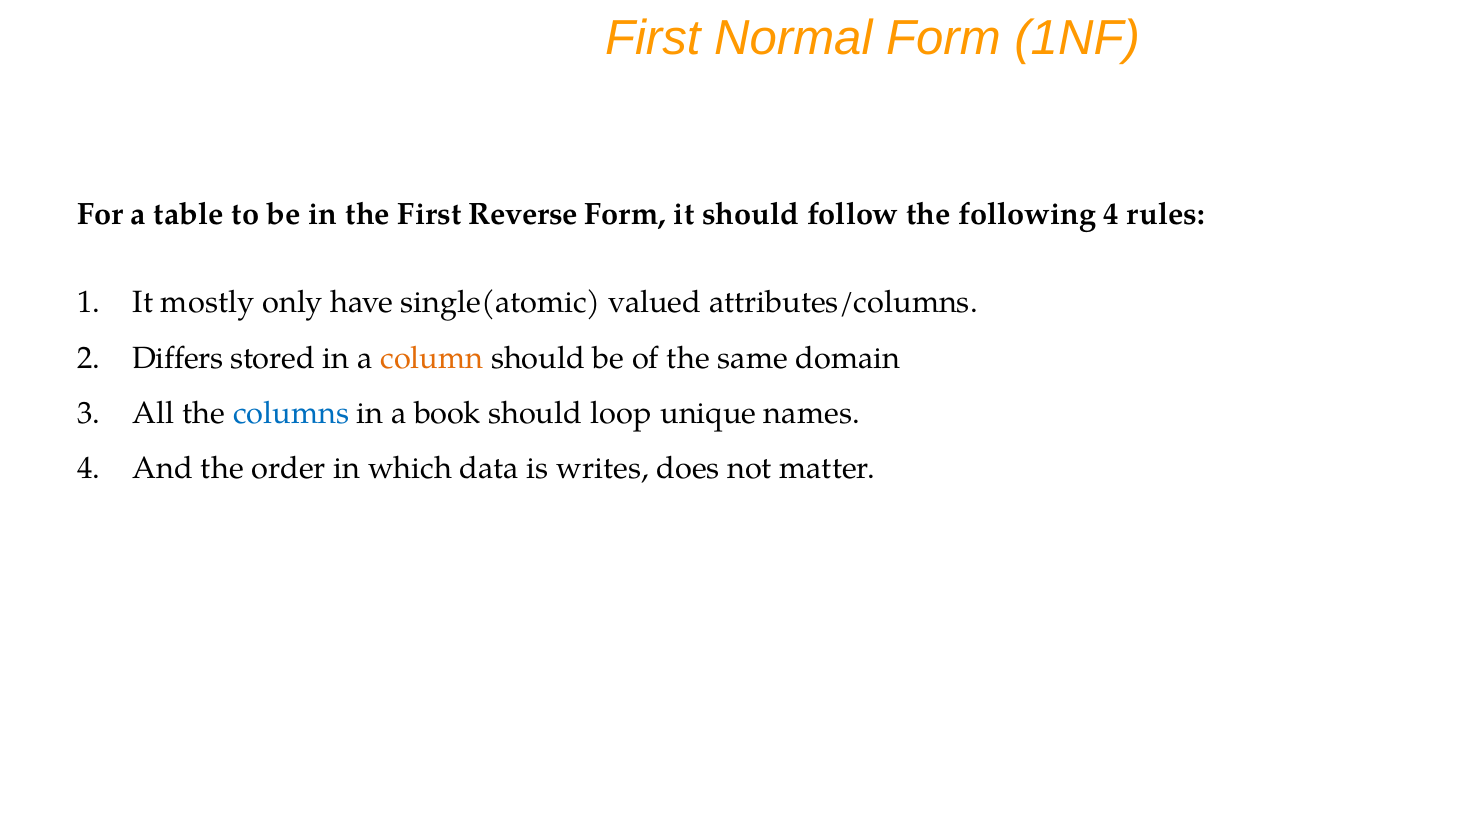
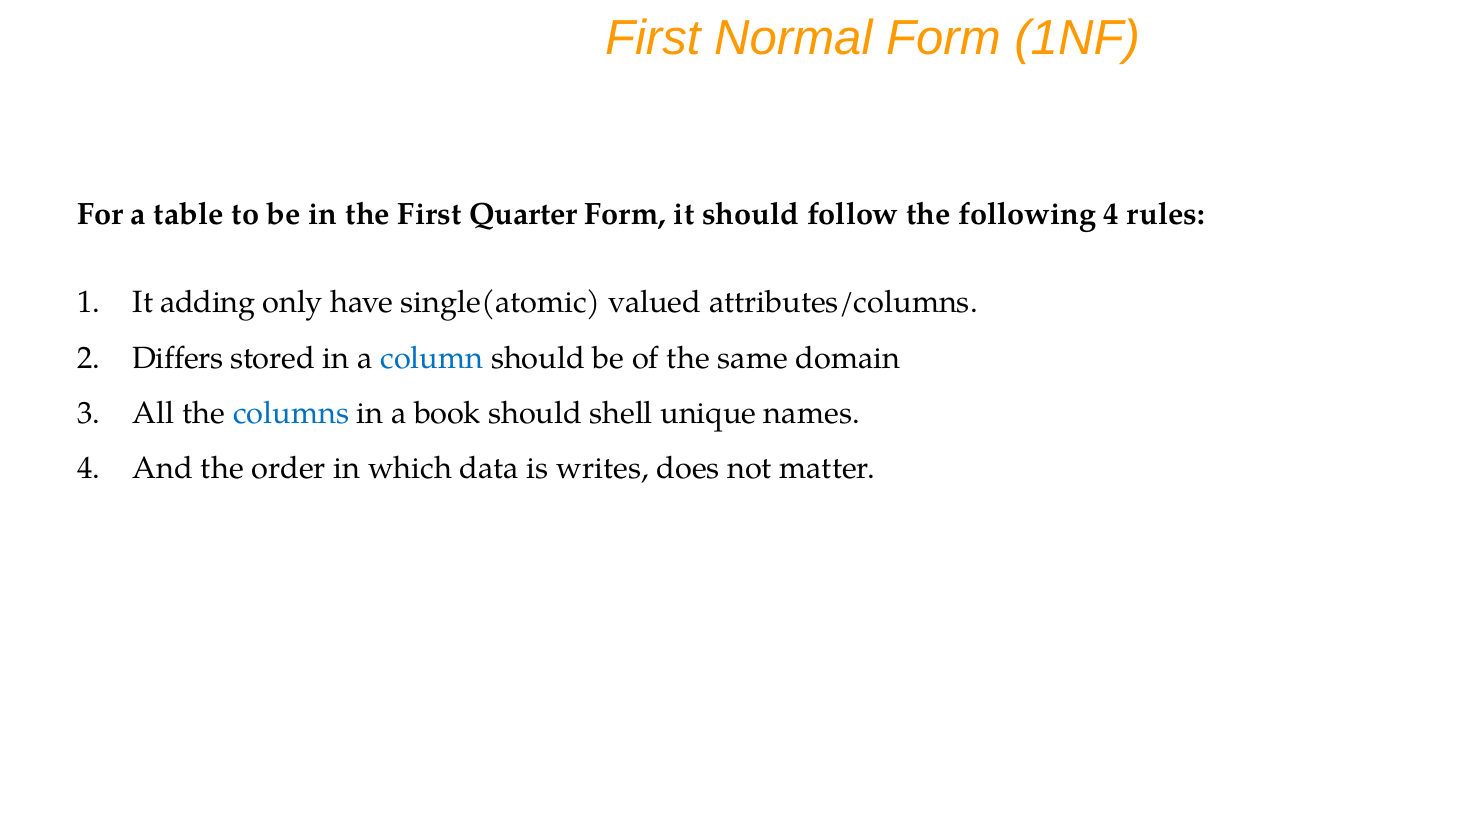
Reverse: Reverse -> Quarter (523, 214)
mostly: mostly -> adding (208, 303)
column colour: orange -> blue (432, 358)
loop: loop -> shell (621, 413)
